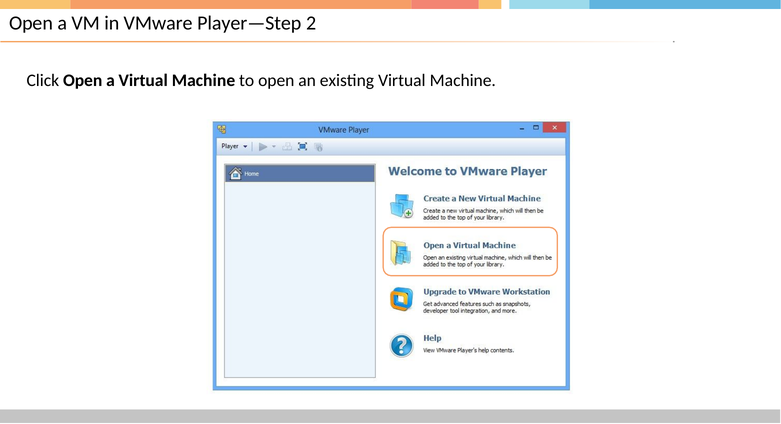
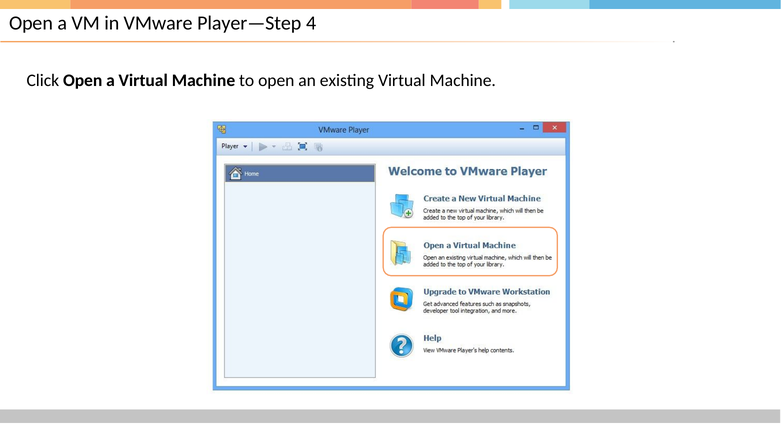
2: 2 -> 4 (311, 23)
